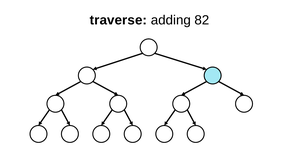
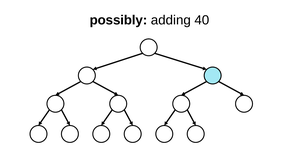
traverse: traverse -> possibly (118, 20)
82: 82 -> 40 (202, 20)
